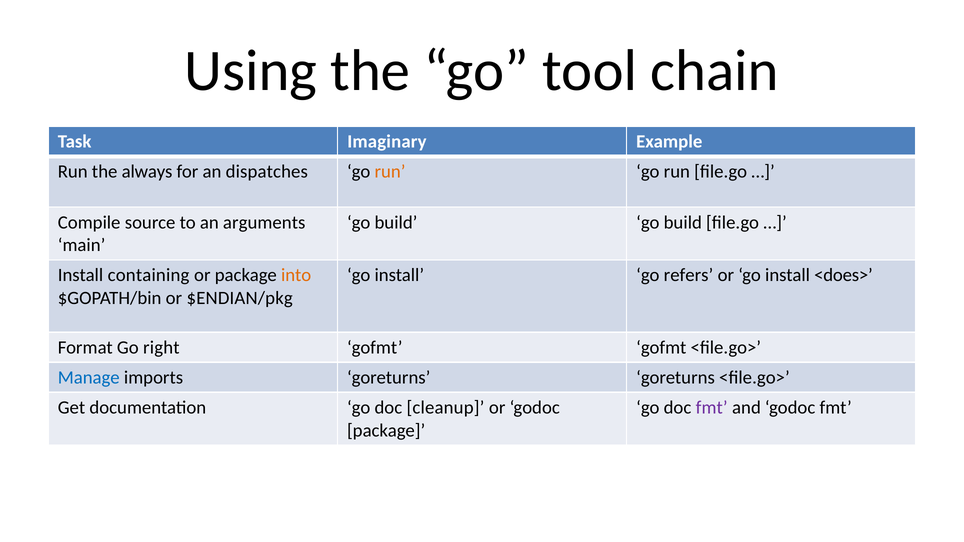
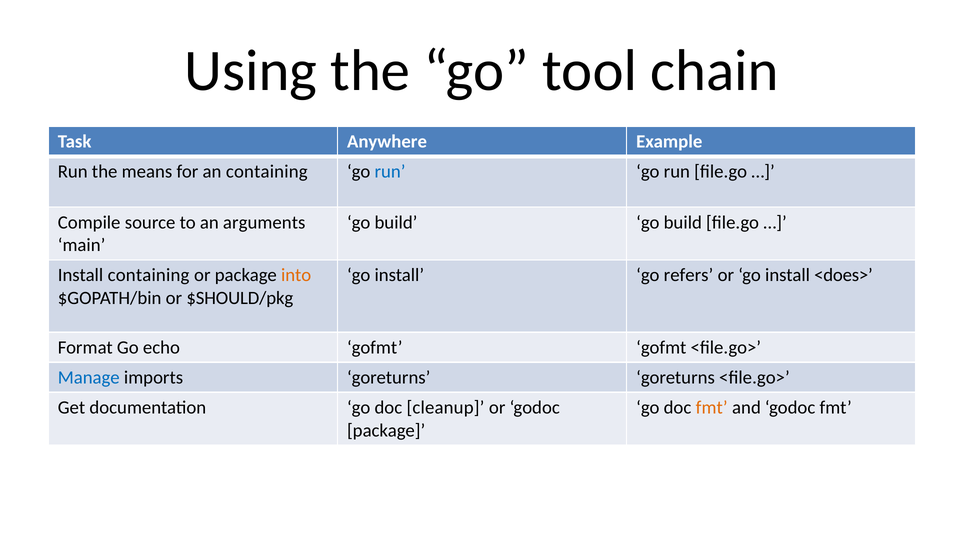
Imaginary: Imaginary -> Anywhere (387, 142)
always: always -> means (147, 172)
an dispatches: dispatches -> containing (267, 172)
run colour: orange -> blue (390, 172)
$ENDIAN/pkg: $ENDIAN/pkg -> $SHOULD/pkg (240, 298)
right: right -> echo (161, 348)
fmt colour: purple -> orange (712, 408)
